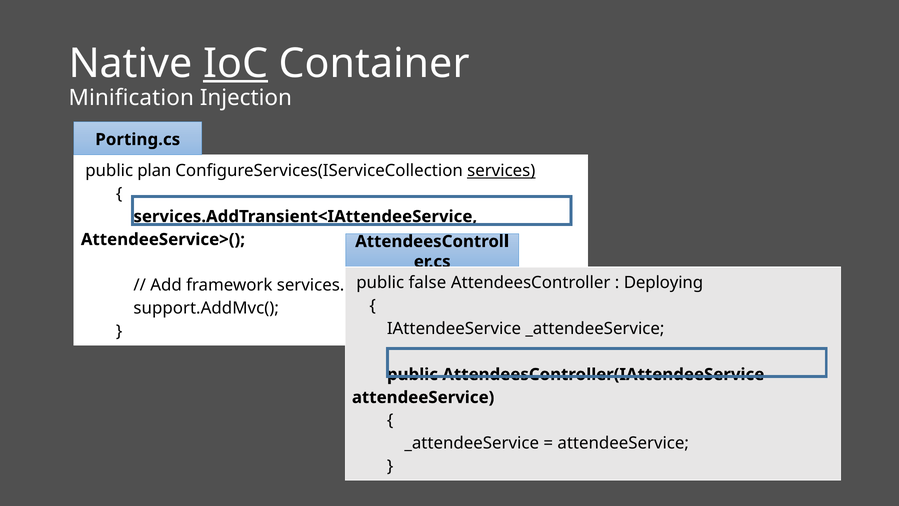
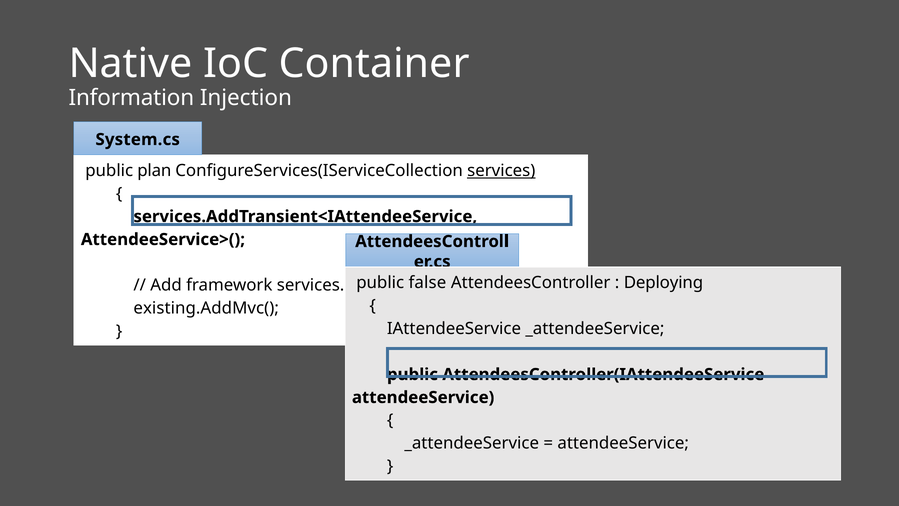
IoC underline: present -> none (236, 63)
Minification: Minification -> Information (131, 98)
Porting.cs: Porting.cs -> System.cs (138, 139)
support.AddMvc(: support.AddMvc( -> existing.AddMvc( (206, 308)
